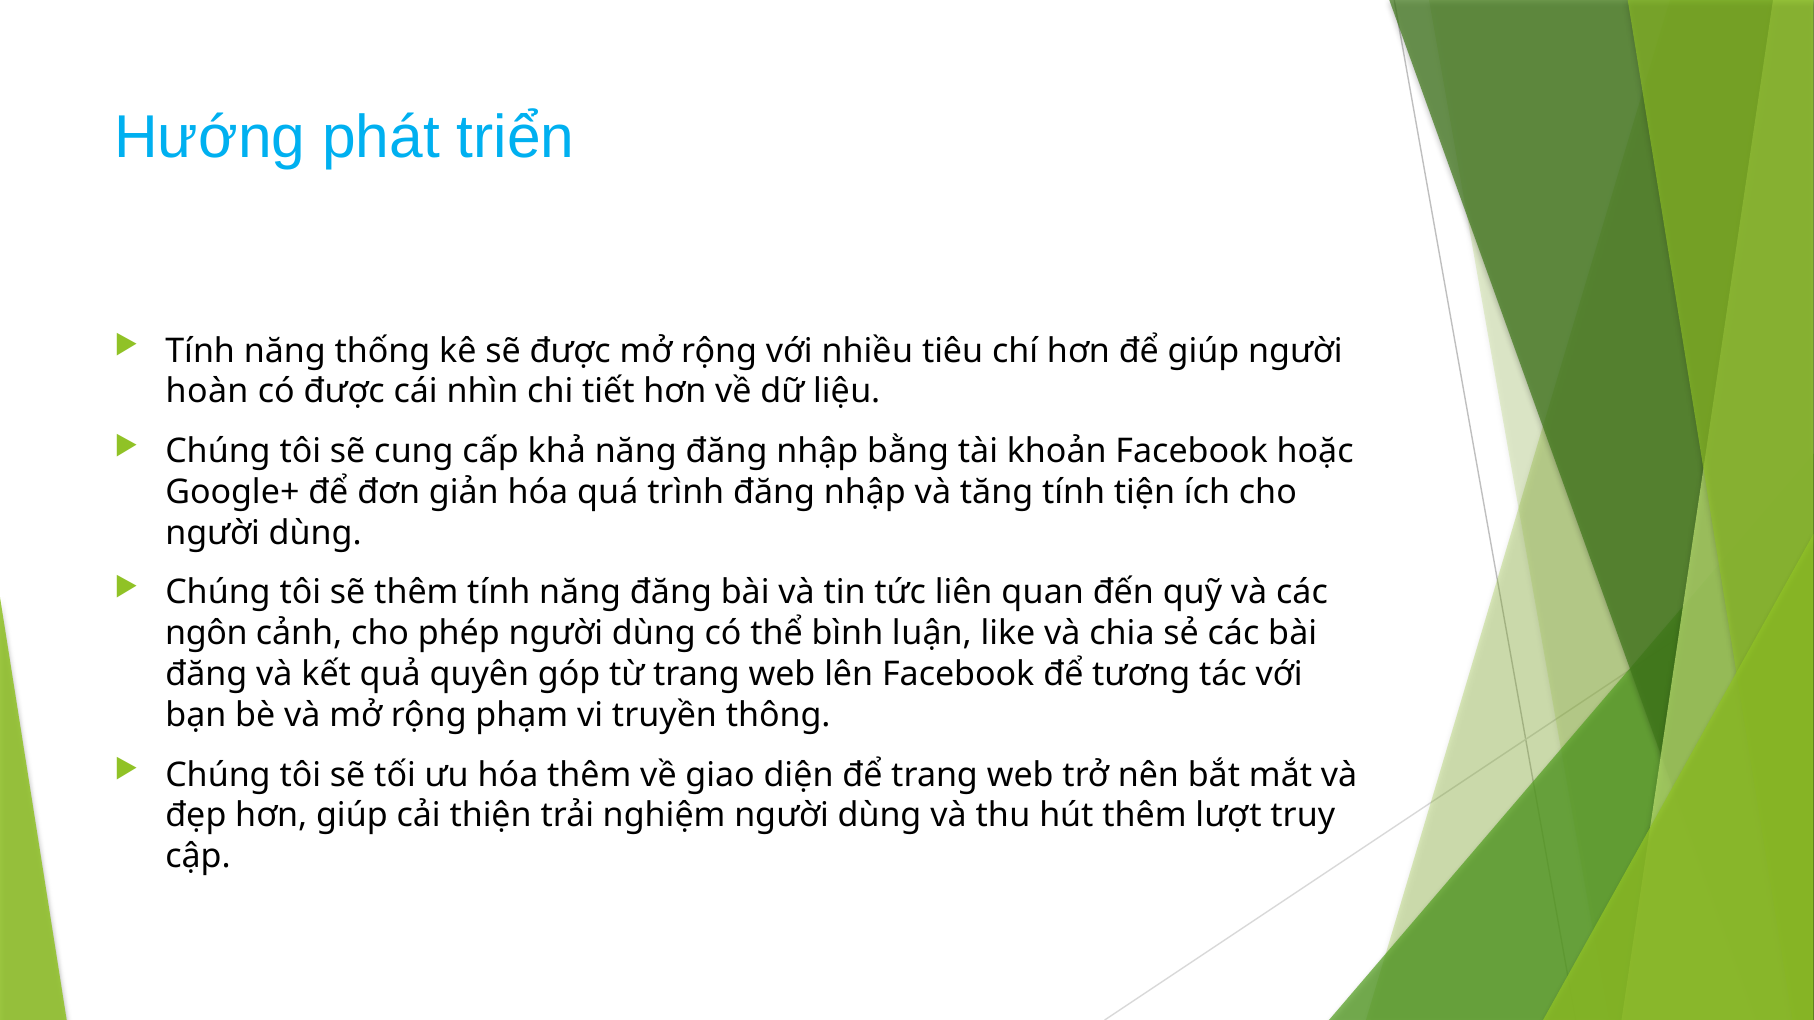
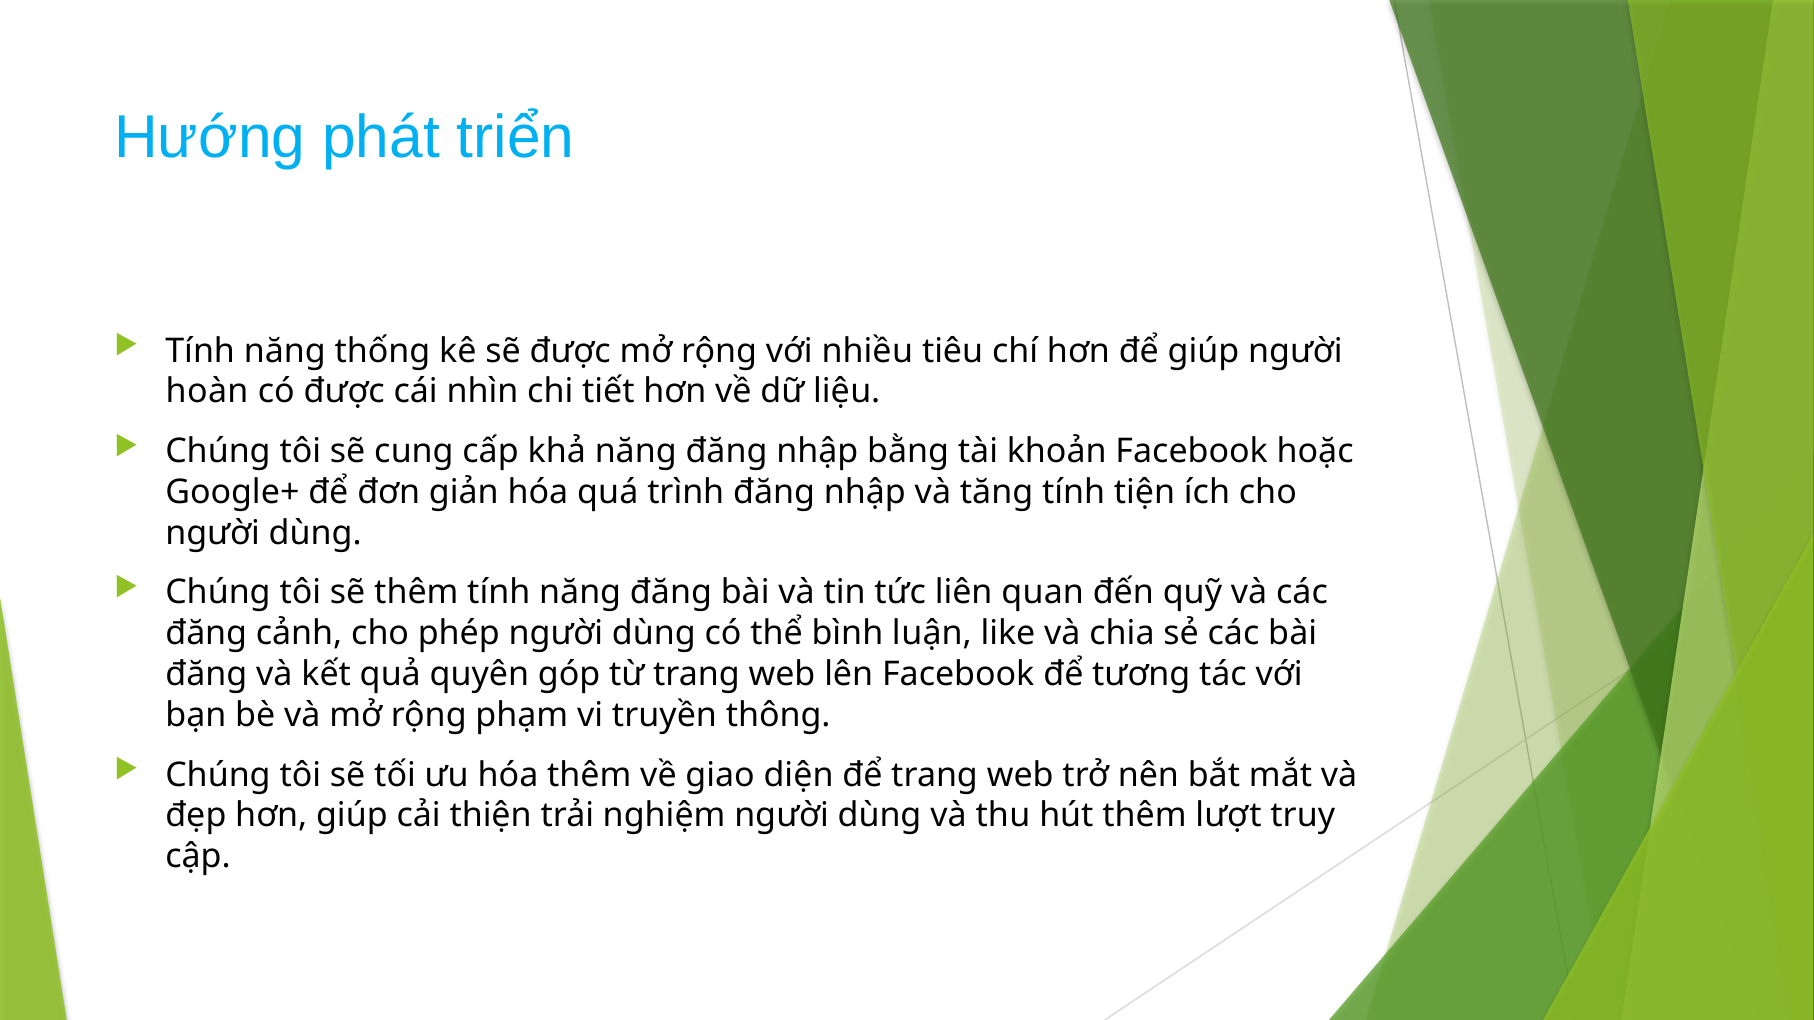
ngôn: ngôn -> đăng (206, 634)
